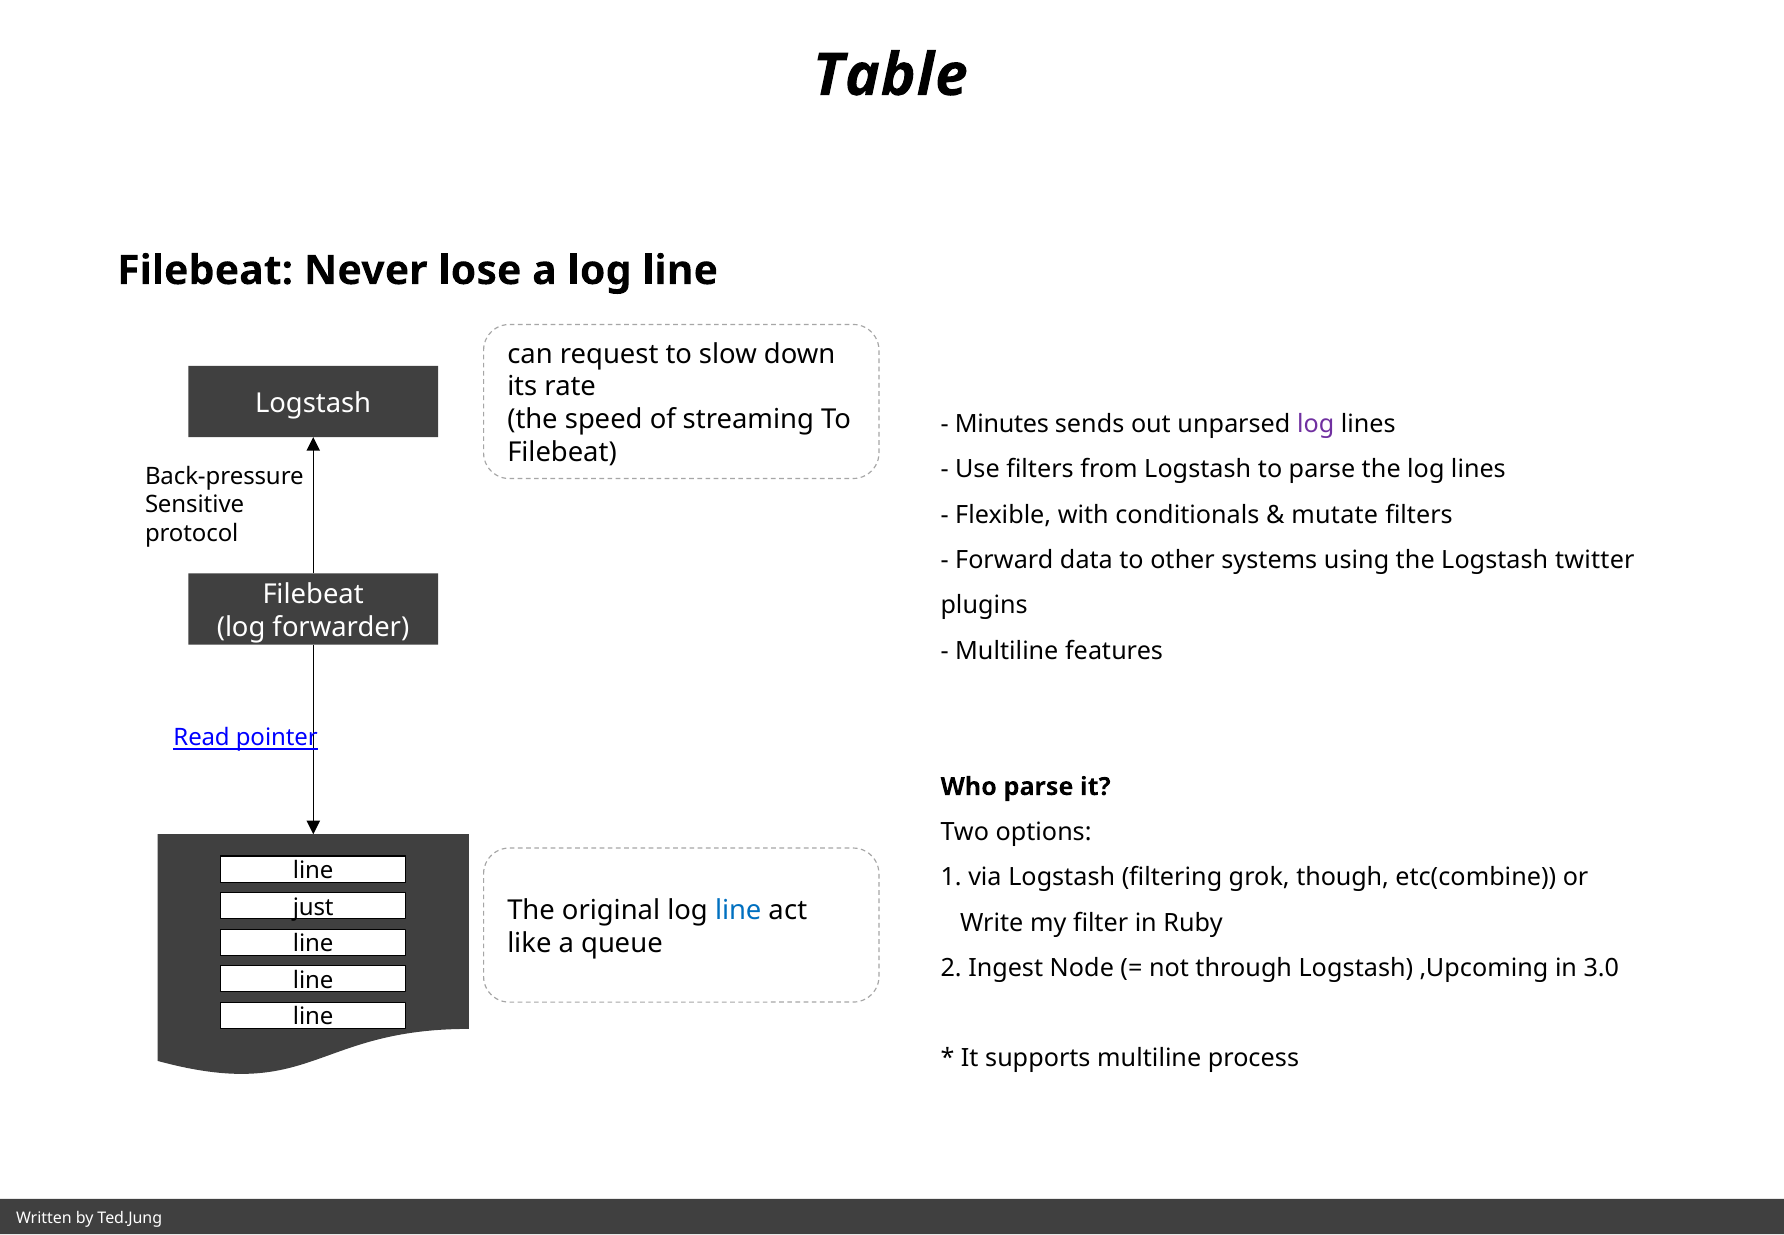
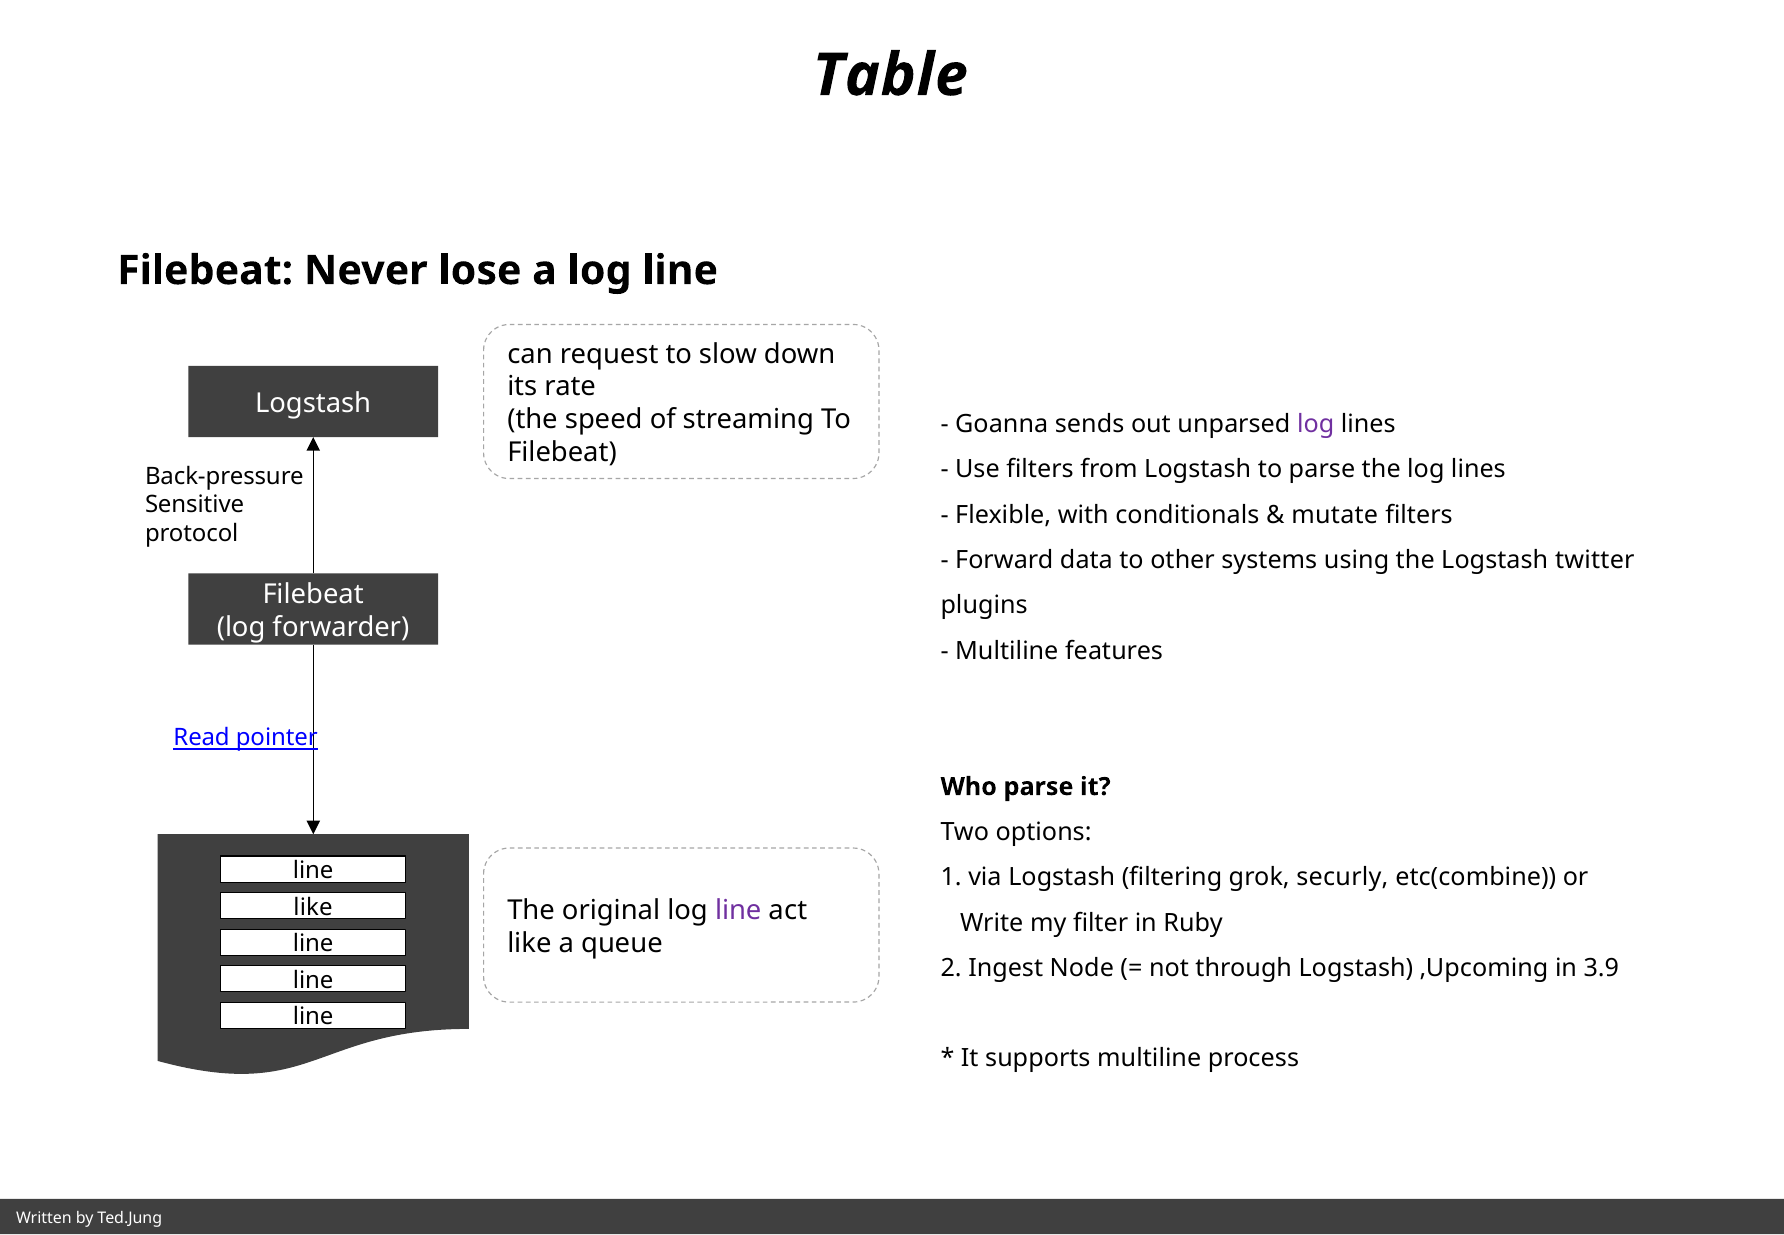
Minutes: Minutes -> Goanna (1002, 424)
though: though -> securly (1342, 877)
just: just -> like (313, 907)
line colour: blue -> purple (738, 911)
3.0: 3.0 -> 3.9 (1601, 968)
